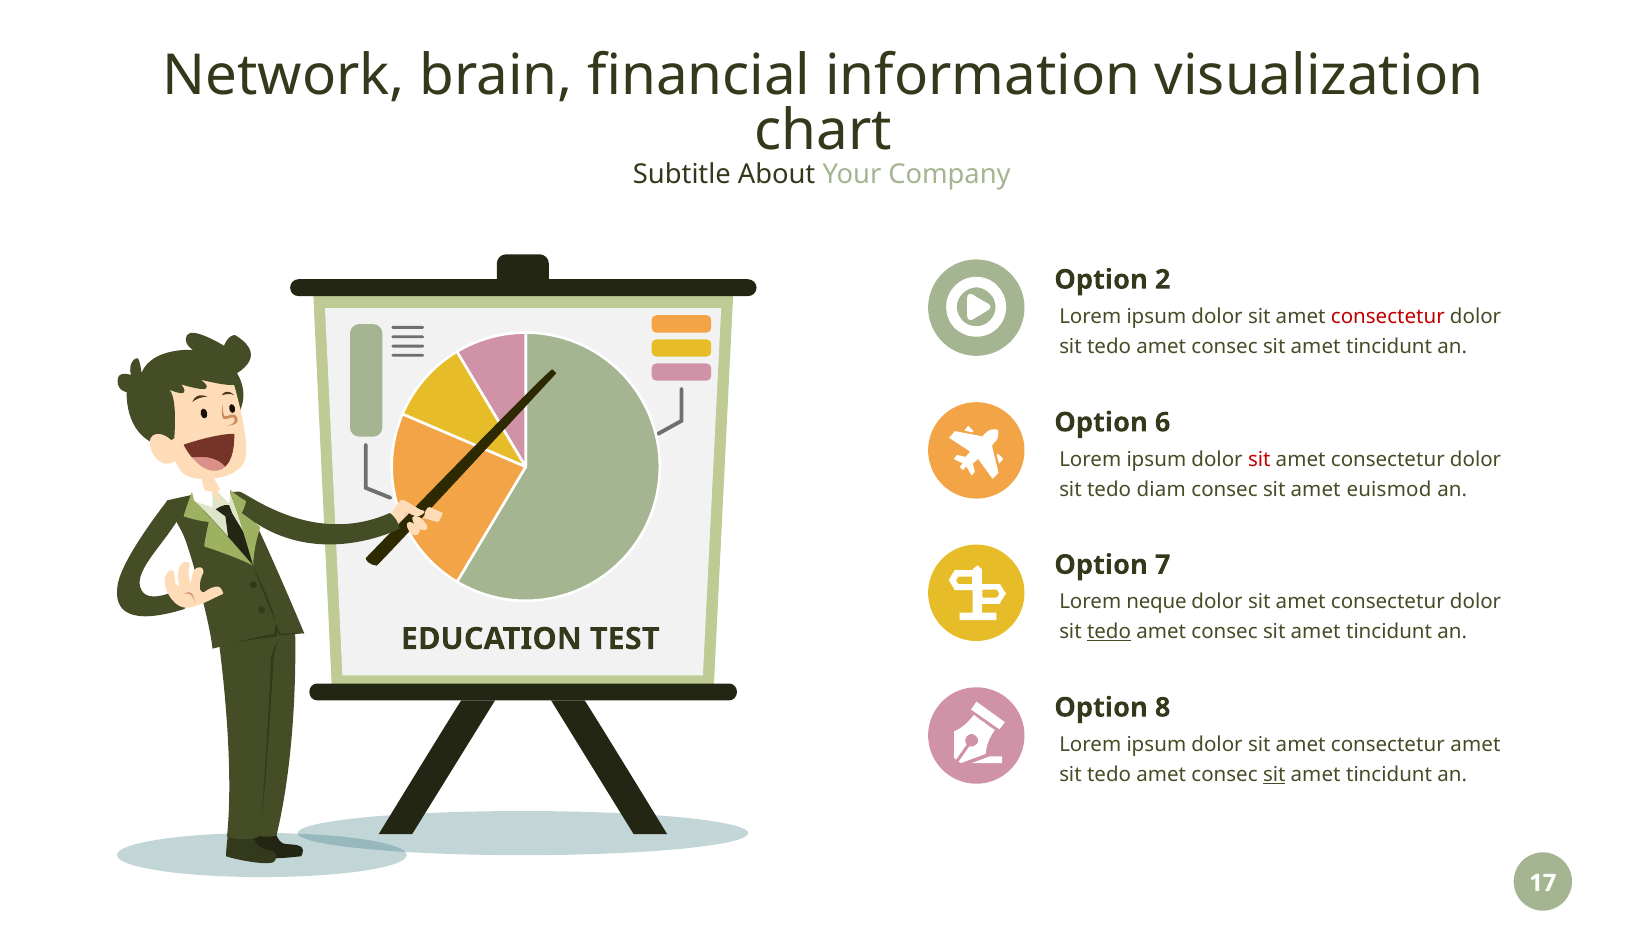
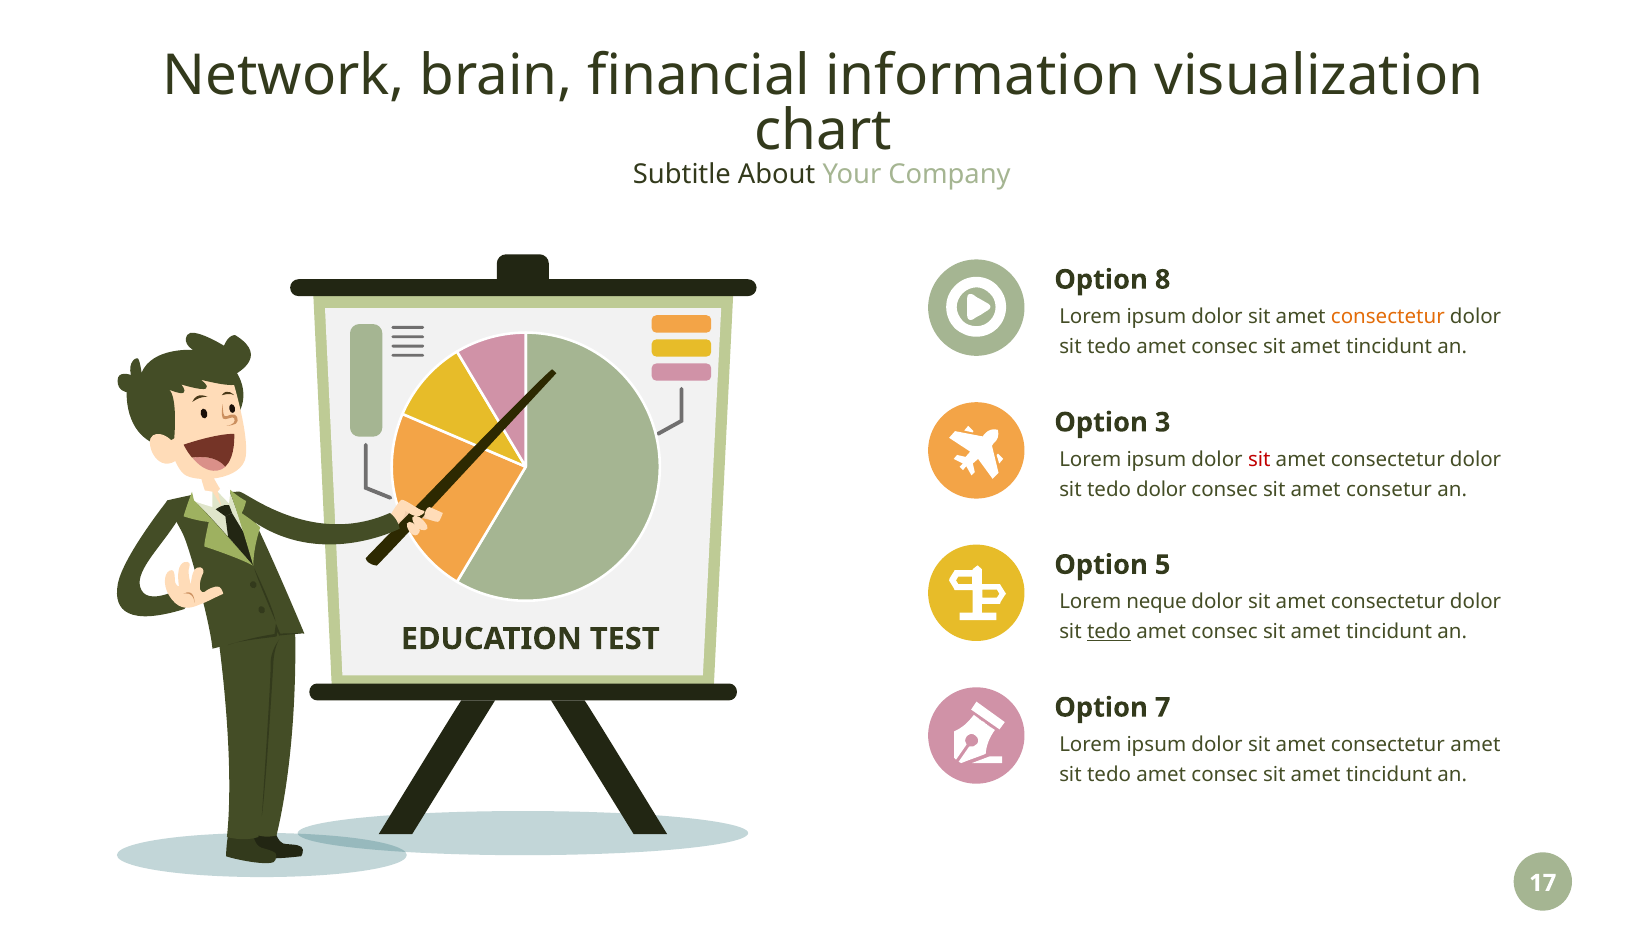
2: 2 -> 8 (1163, 280)
consectetur colour: red -> orange (1388, 317)
6: 6 -> 3 (1163, 422)
tedo diam: diam -> dolor (1161, 489)
euismod: euismod -> consetur (1389, 489)
7: 7 -> 5 (1163, 565)
8: 8 -> 7 (1163, 707)
sit underline: present -> none (1274, 774)
